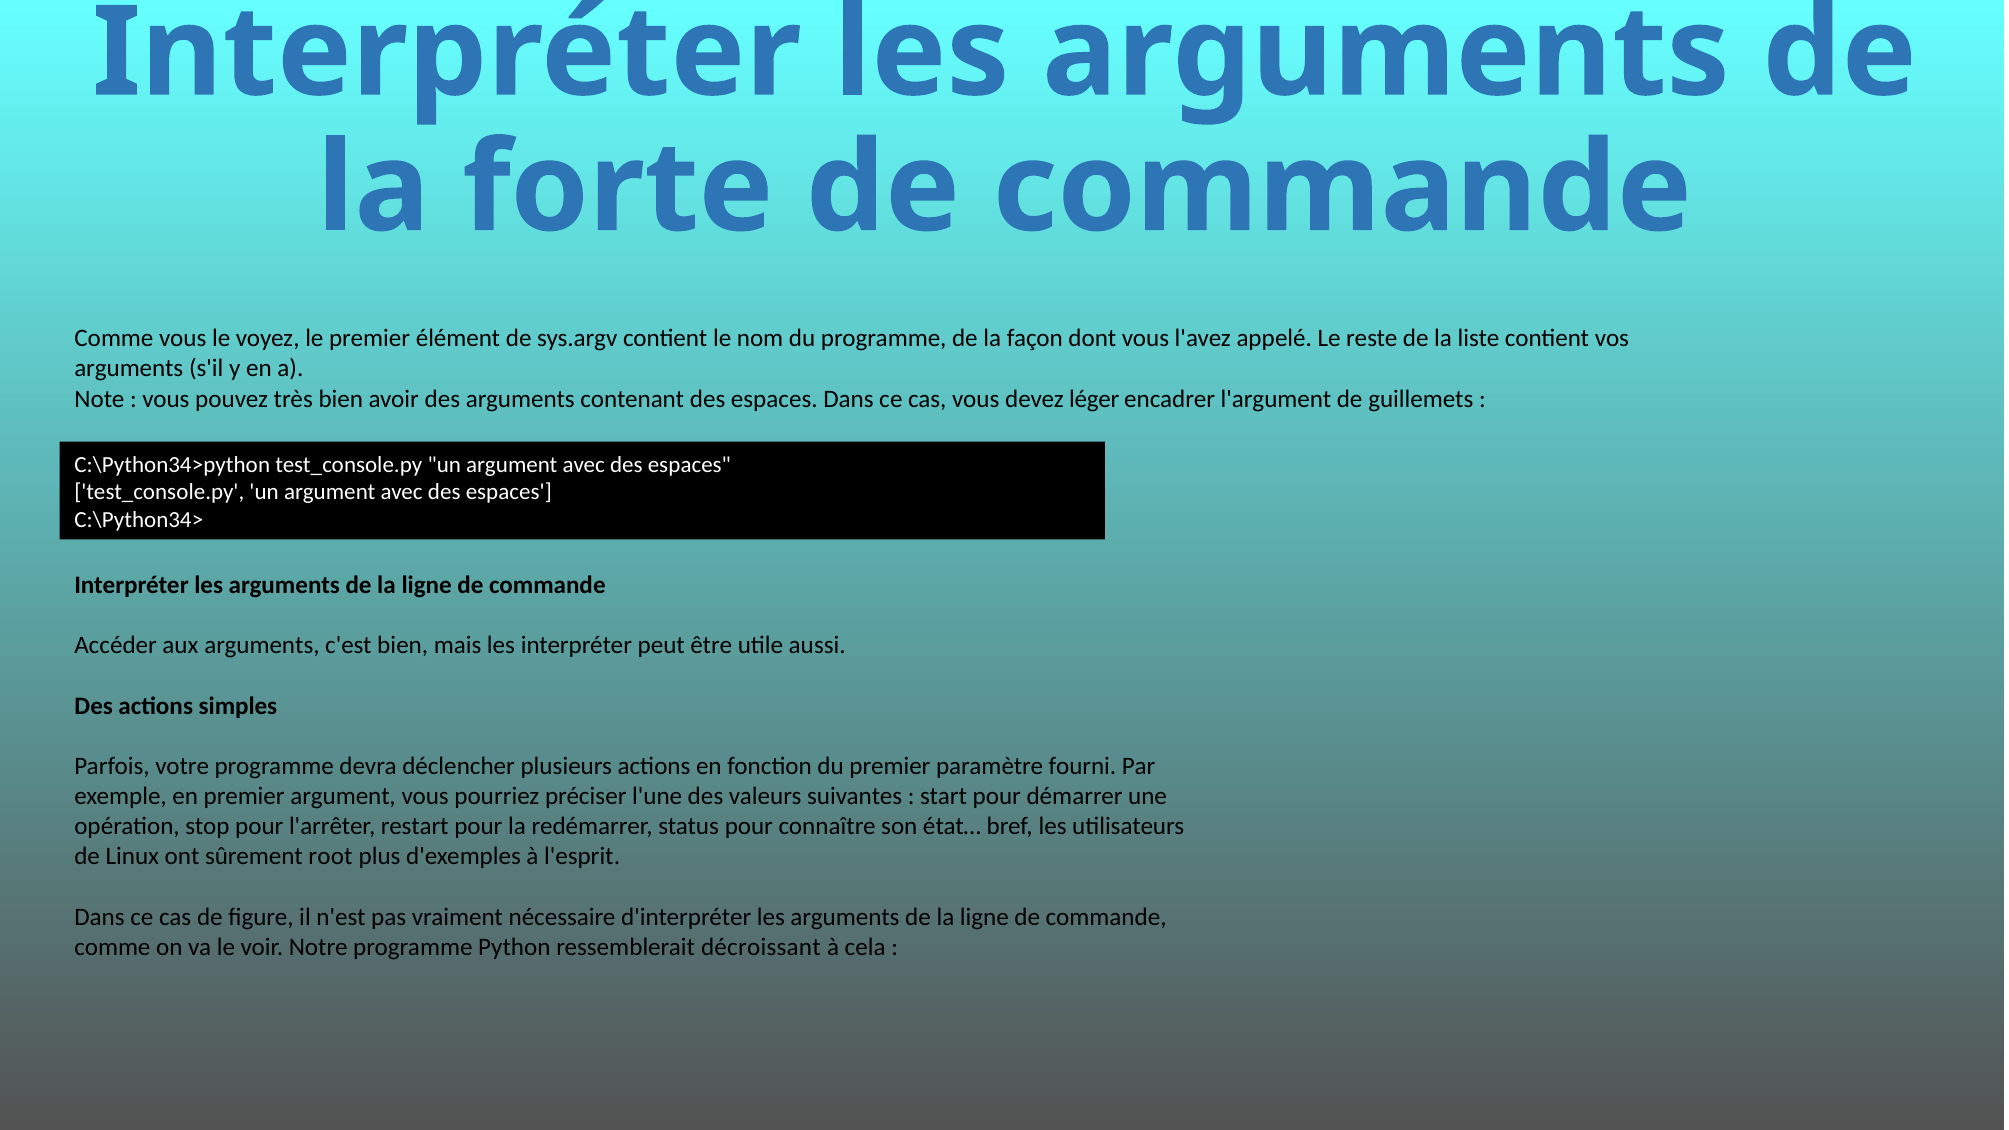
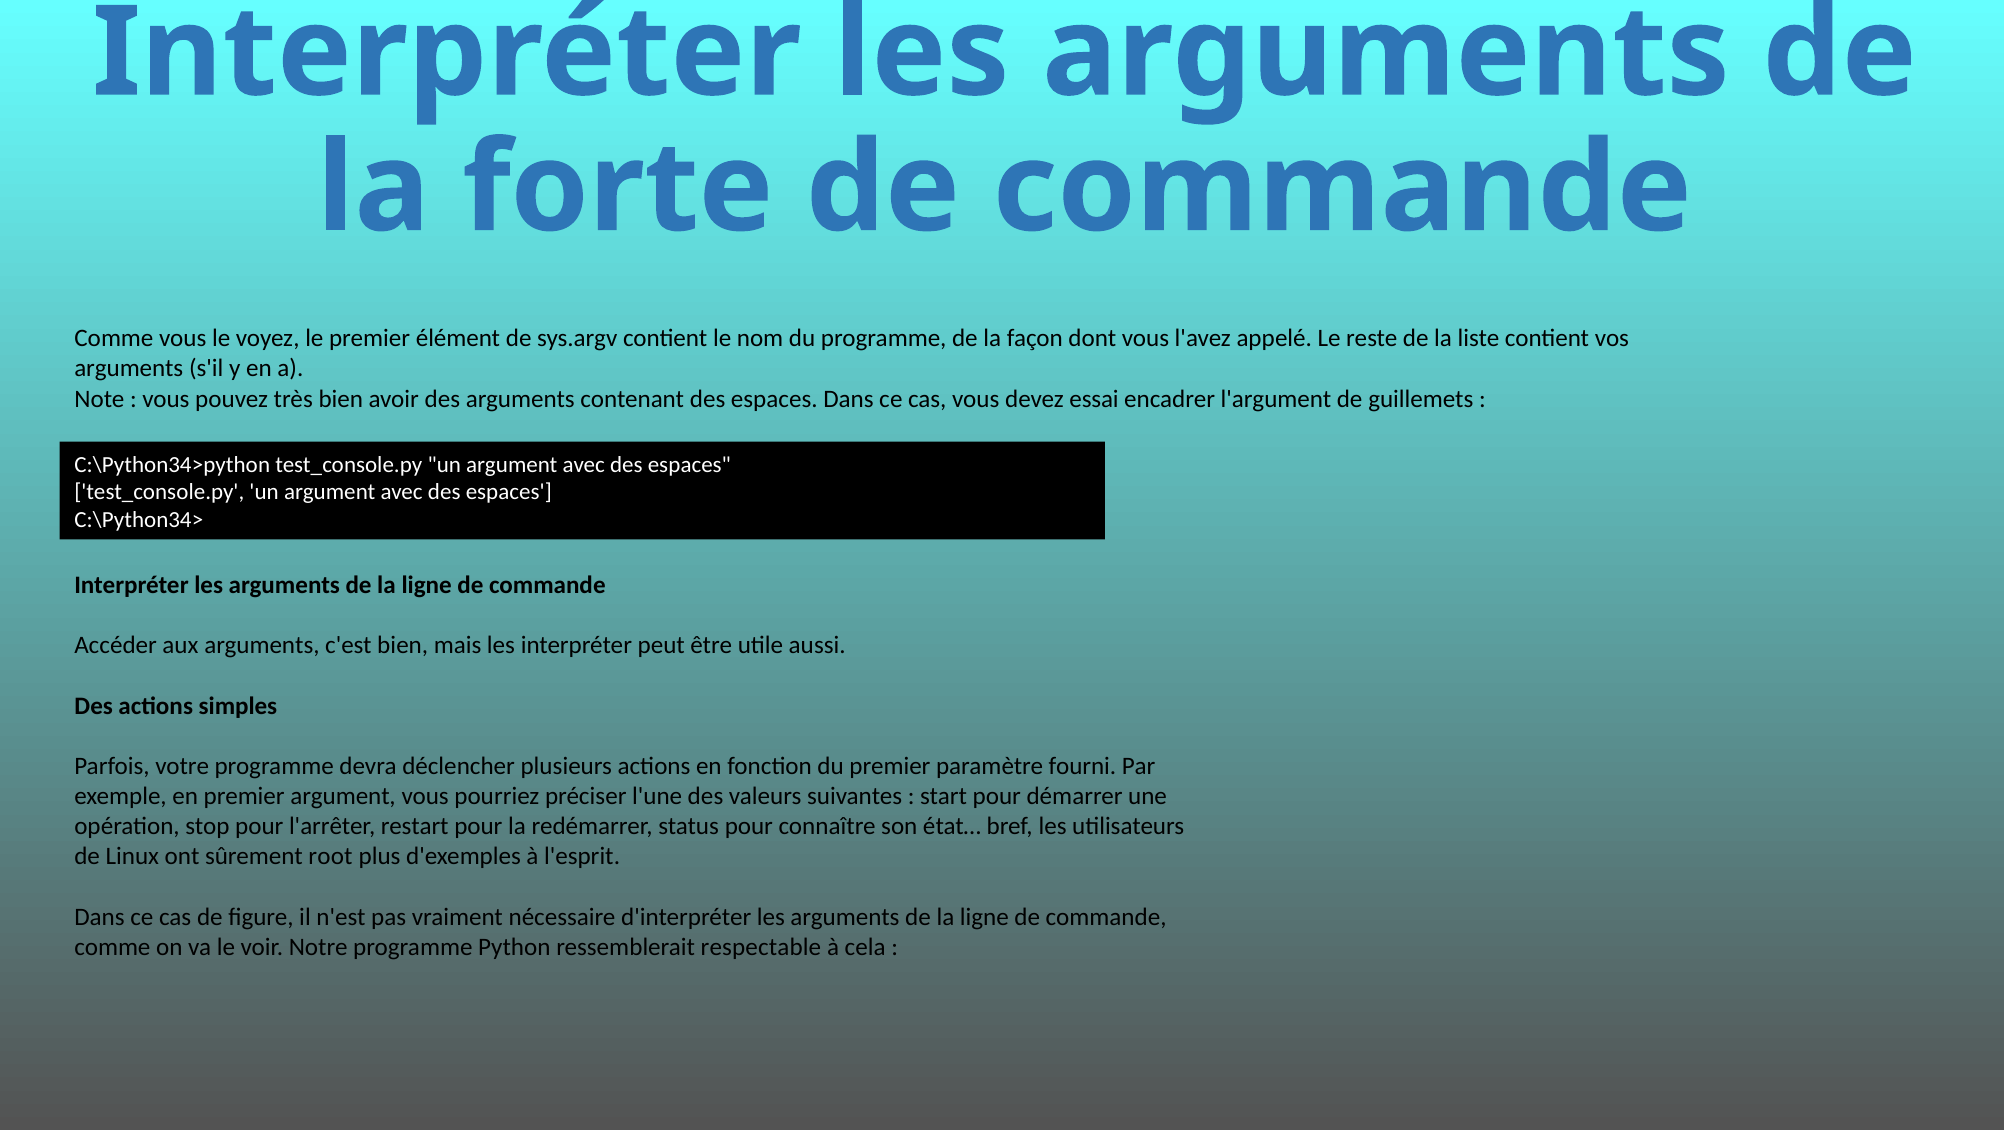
léger: léger -> essai (1094, 399)
décroissant: décroissant -> respectable (761, 947)
